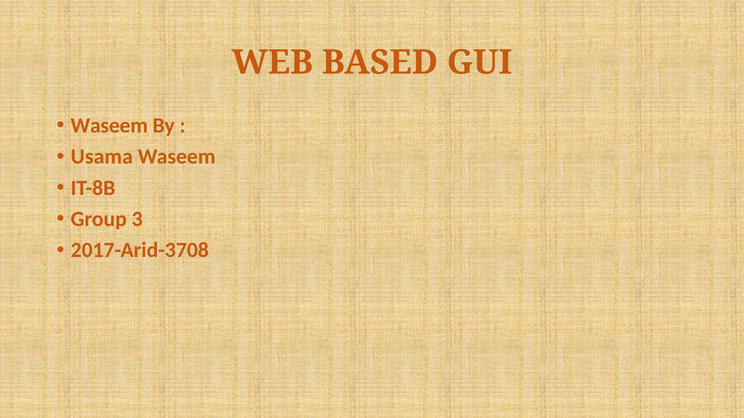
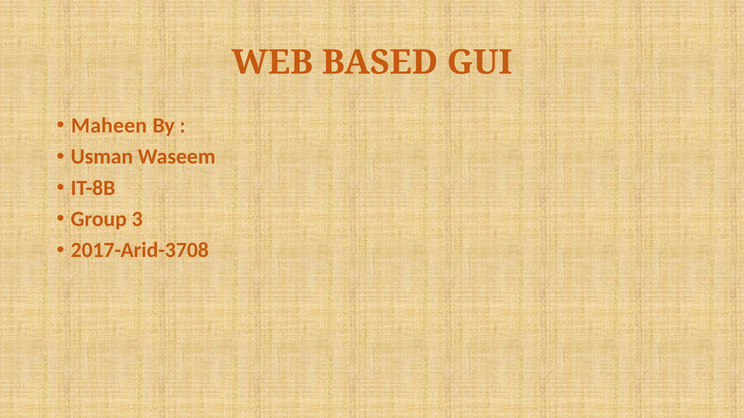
Waseem: Waseem -> Maheen (109, 126)
Usama: Usama -> Usman (102, 157)
